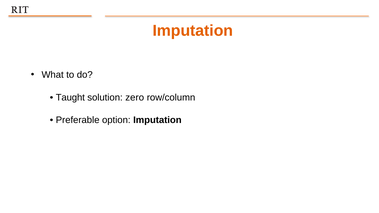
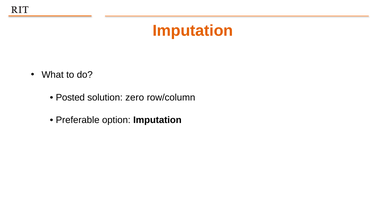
Taught: Taught -> Posted (70, 97)
